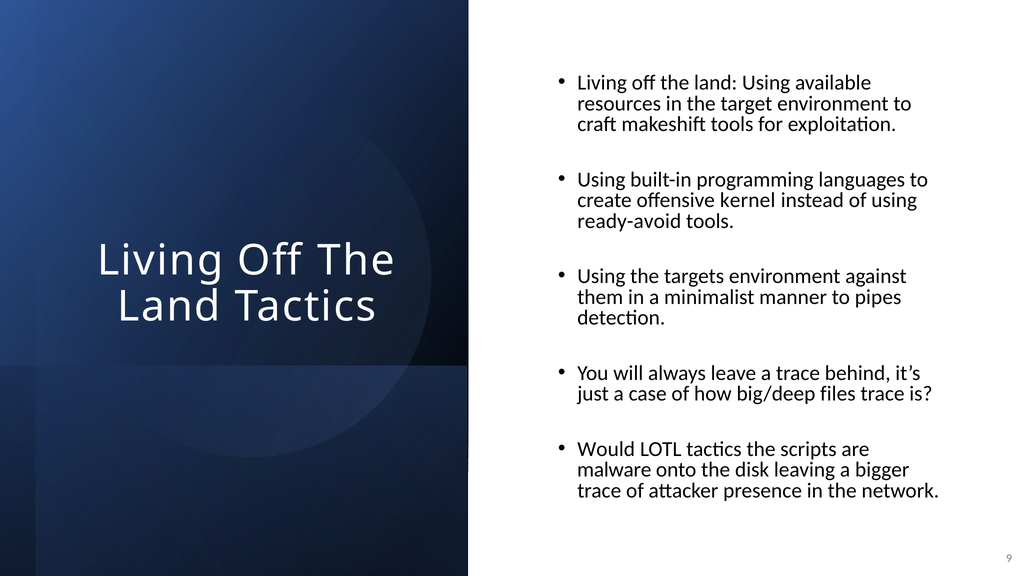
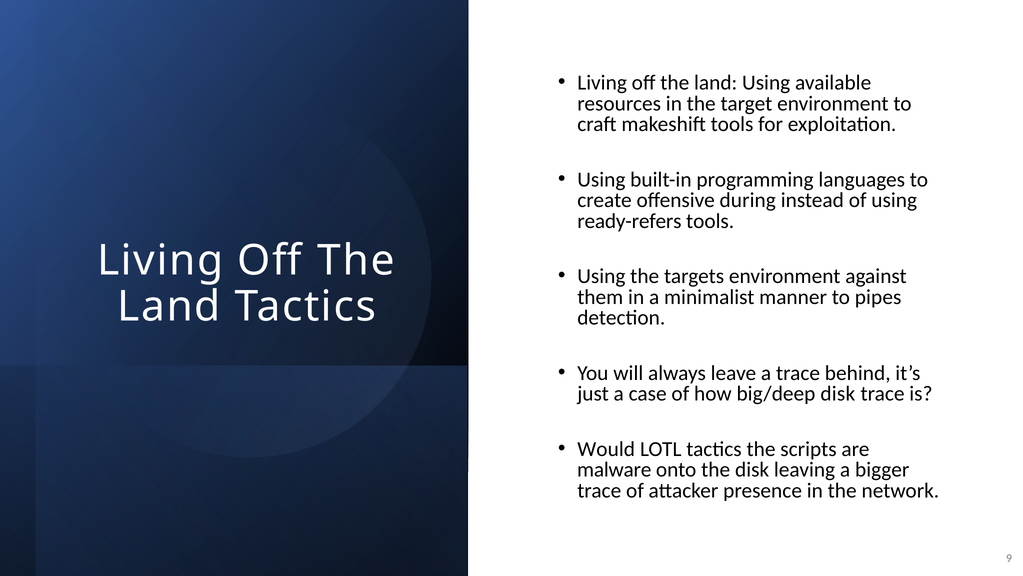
kernel: kernel -> during (748, 200)
ready-avoid: ready-avoid -> ready-refers (629, 221)
big/deep files: files -> disk (838, 393)
